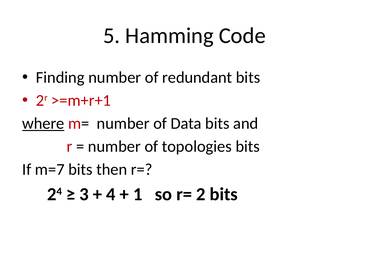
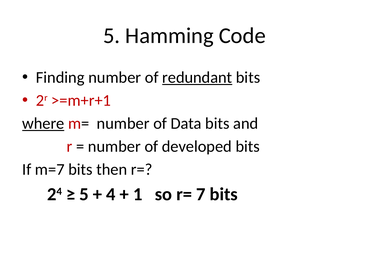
redundant underline: none -> present (197, 77)
topologies: topologies -> developed (197, 146)
3: 3 -> 5 (84, 194)
2: 2 -> 7 (201, 194)
